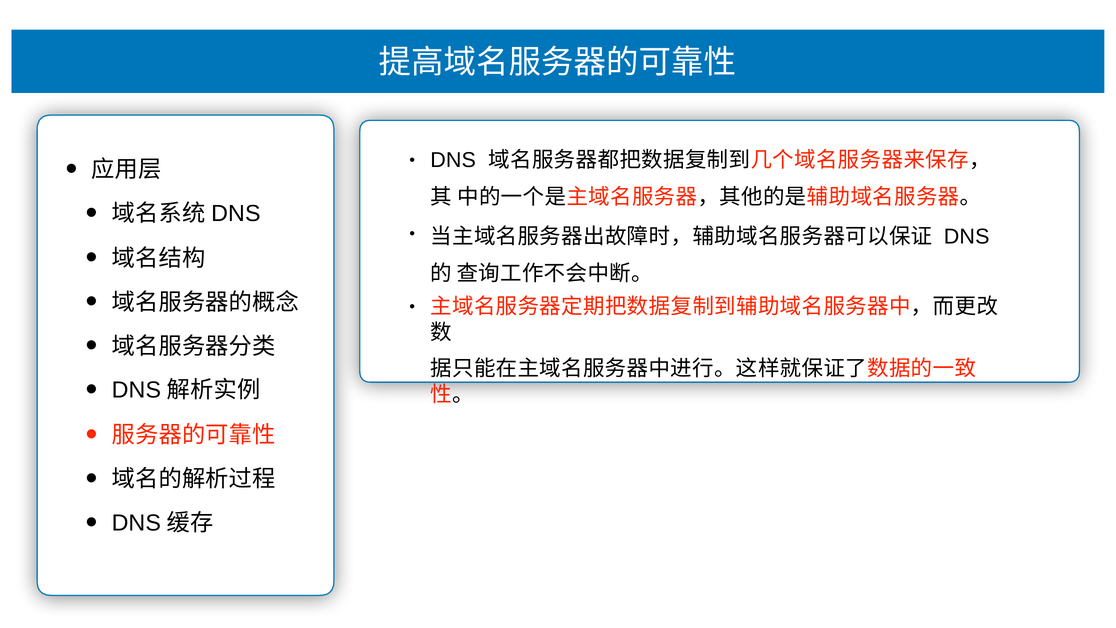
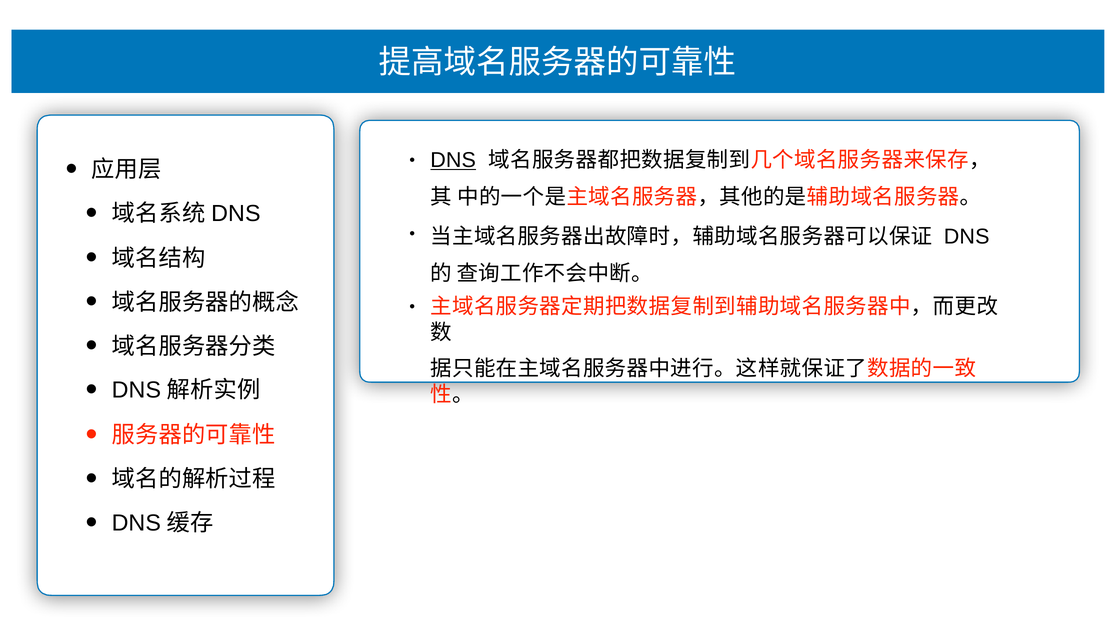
DNS underline: none -> present (453, 160)
